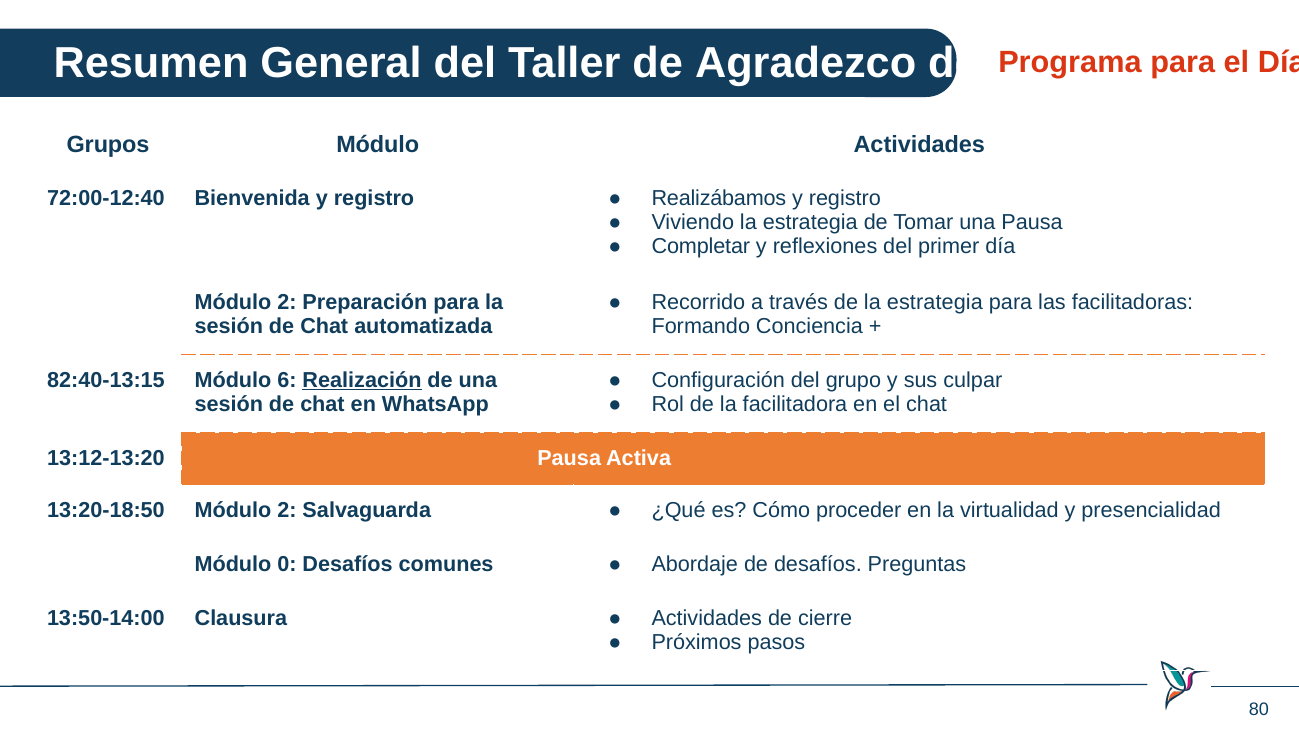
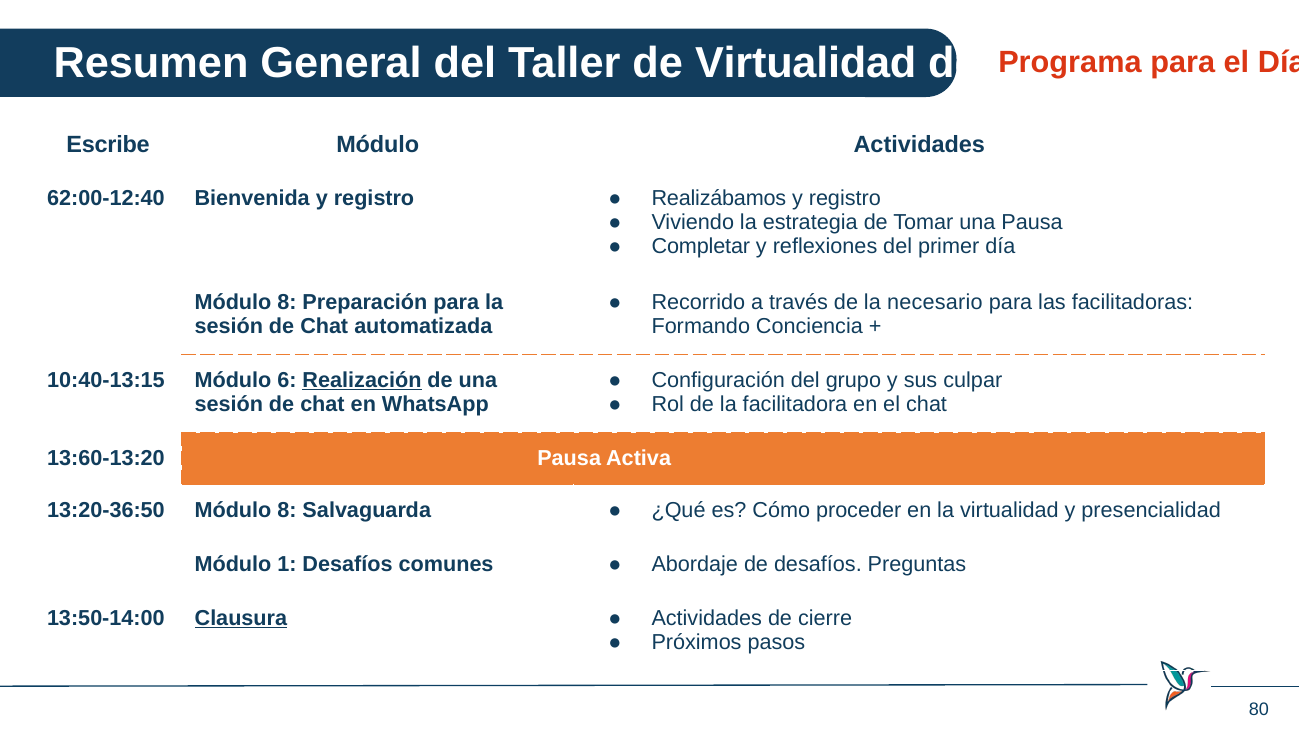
de Agradezco: Agradezco -> Virtualidad (806, 64)
Grupos: Grupos -> Escribe (108, 145)
72:00-12:40: 72:00-12:40 -> 62:00-12:40 (106, 198)
de la estrategia: estrategia -> necesario (935, 302)
2: 2 -> 8 (287, 302)
82:40-13:15: 82:40-13:15 -> 10:40-13:15 (106, 380)
13:12-13:20: 13:12-13:20 -> 13:60-13:20 (106, 458)
13:20-18:50: 13:20-18:50 -> 13:20-36:50 (106, 510)
2: 2 -> 8 (287, 510)
0: 0 -> 1 (287, 564)
Clausura underline: none -> present (241, 618)
